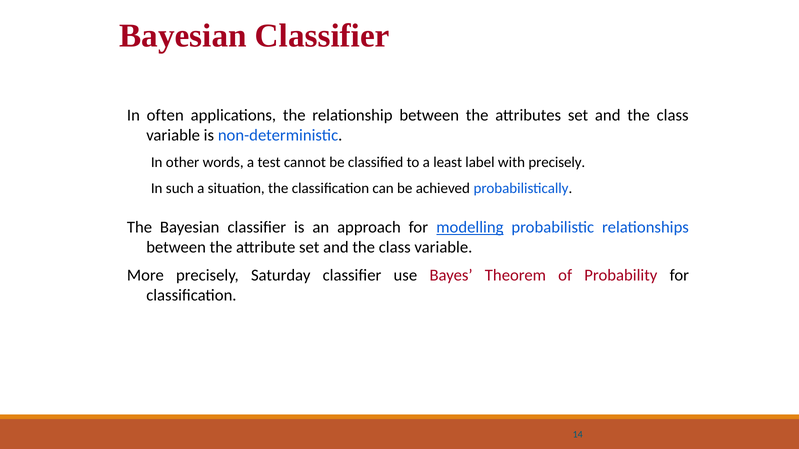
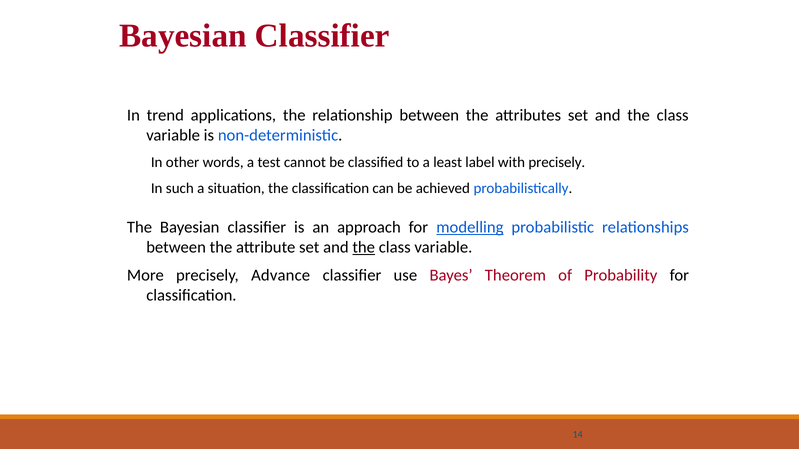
often: often -> trend (165, 116)
the underline: none -> present (364, 248)
Saturday: Saturday -> Advance (281, 276)
